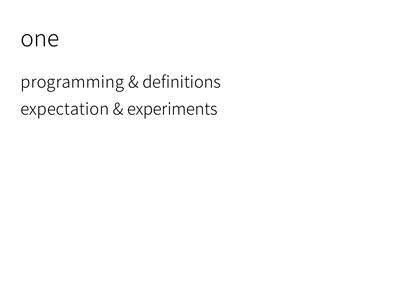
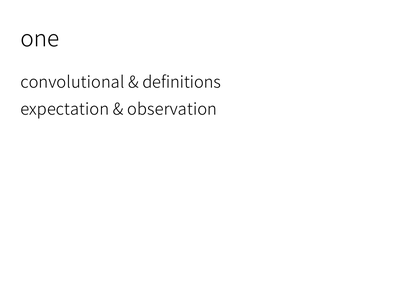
programming: programming -> convolutional (72, 82)
experiments: experiments -> observation (172, 109)
